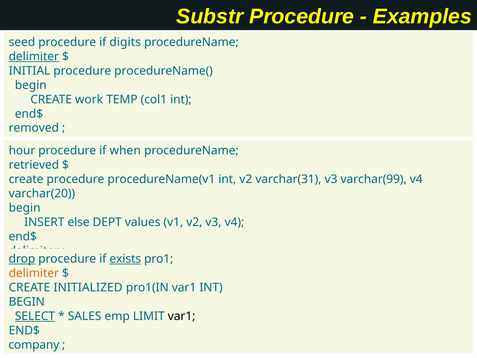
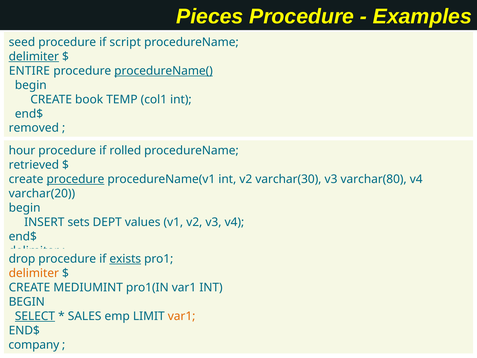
Substr: Substr -> Pieces (210, 17)
digits: digits -> script (125, 42)
INITIAL: INITIAL -> ENTIRE (29, 71)
procedureName( underline: none -> present (164, 71)
work: work -> book (89, 99)
when: when -> rolled (125, 151)
procedure underline: none -> present (75, 179)
varchar(31: varchar(31 -> varchar(30 (288, 179)
varchar(99: varchar(99 -> varchar(80 (374, 179)
else: else -> sets (79, 222)
drop underline: present -> none (22, 259)
INITIALIZED: INITIALIZED -> MEDIUMINT (88, 287)
var1 colour: black -> orange (182, 316)
